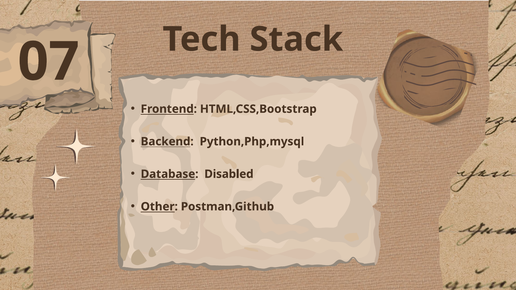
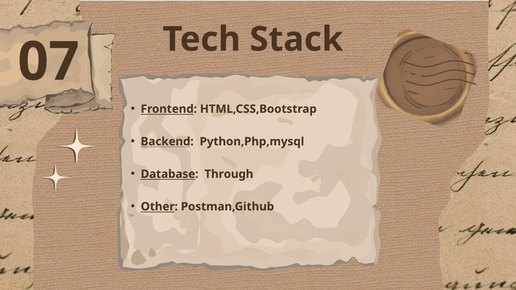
Disabled: Disabled -> Through (229, 174)
